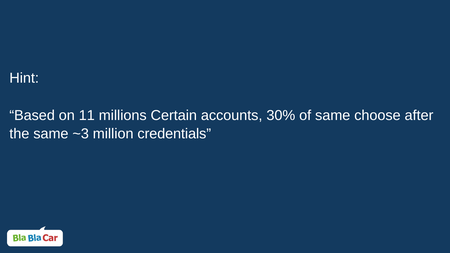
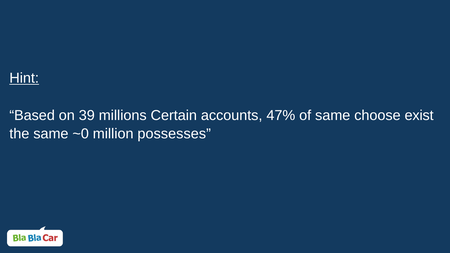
Hint underline: none -> present (24, 78)
11: 11 -> 39 (87, 115)
30%: 30% -> 47% (281, 115)
after: after -> exist (419, 115)
~3: ~3 -> ~0 (81, 134)
credentials: credentials -> possesses (174, 134)
